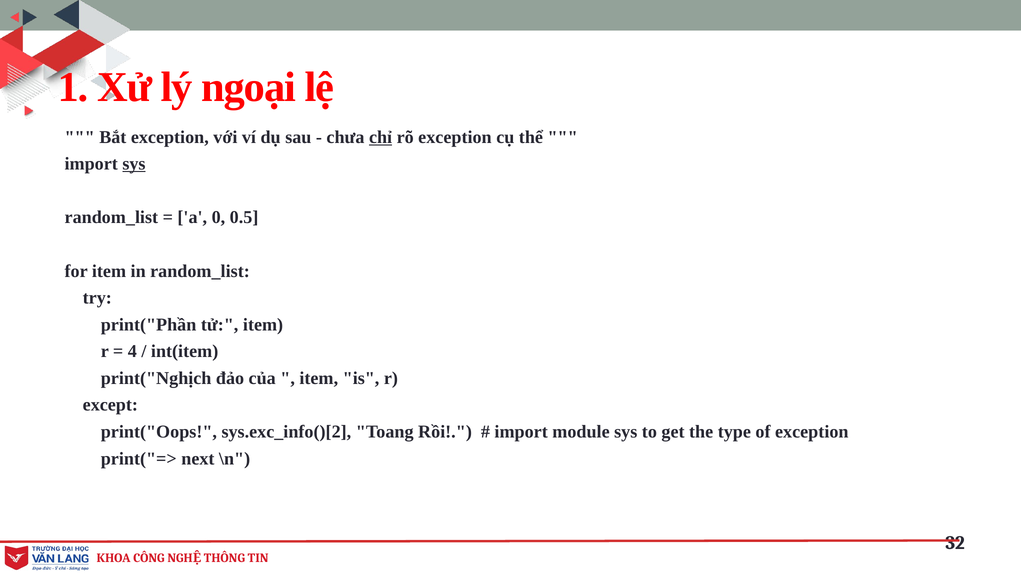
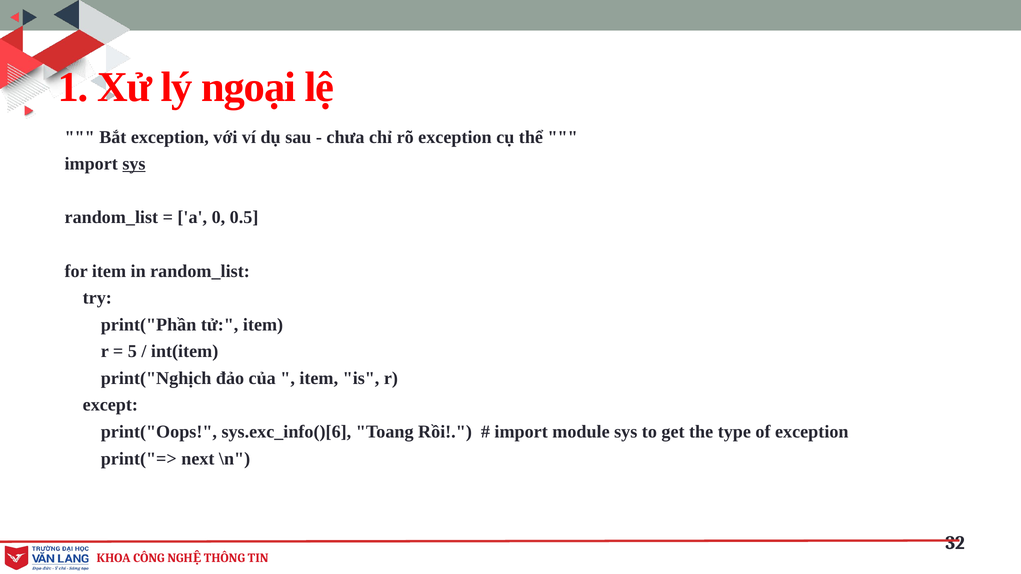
chỉ underline: present -> none (381, 137)
4: 4 -> 5 (132, 352)
sys.exc_info()[2: sys.exc_info()[2 -> sys.exc_info()[6 (286, 432)
